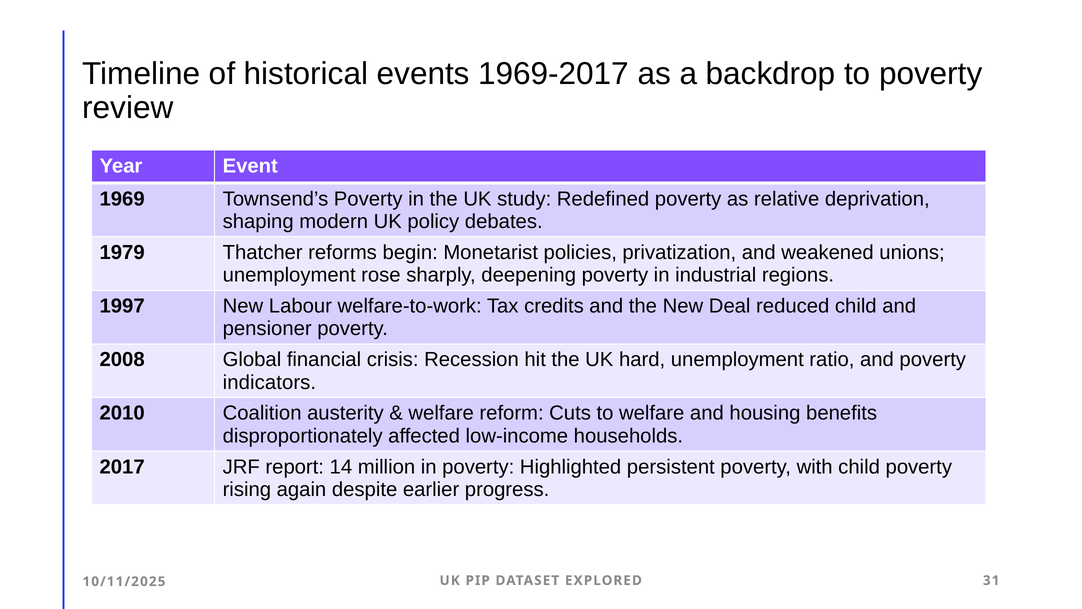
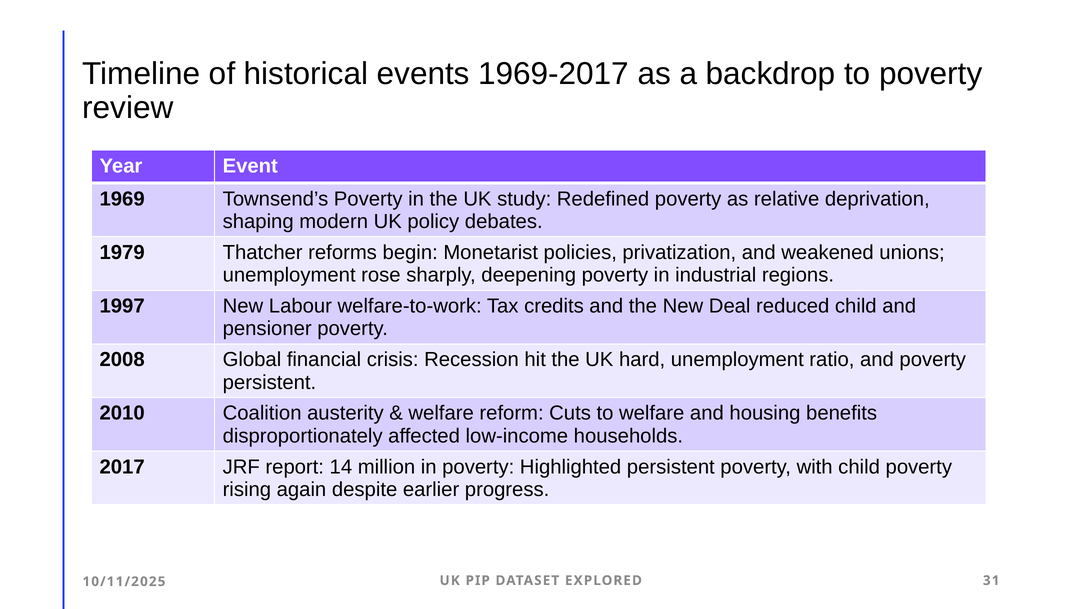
indicators: indicators -> persistent (269, 382)
